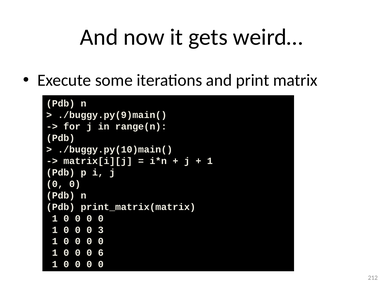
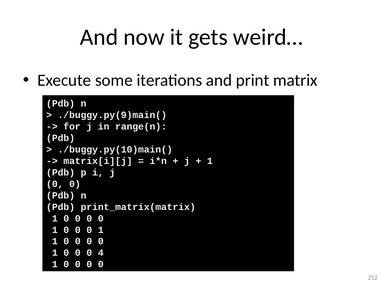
3: 3 -> 1 (101, 230)
6: 6 -> 4 (101, 253)
